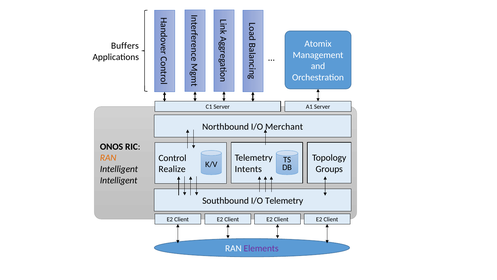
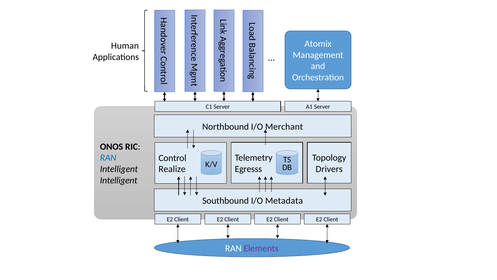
Buffers: Buffers -> Human (125, 46)
RAN colour: orange -> blue (108, 158)
Intents: Intents -> Egresss (248, 169)
Groups: Groups -> Drivers (329, 169)
I/O Telemetry: Telemetry -> Metadata (284, 200)
